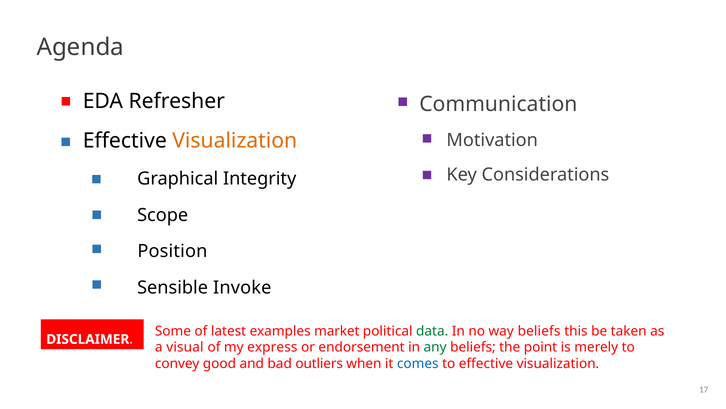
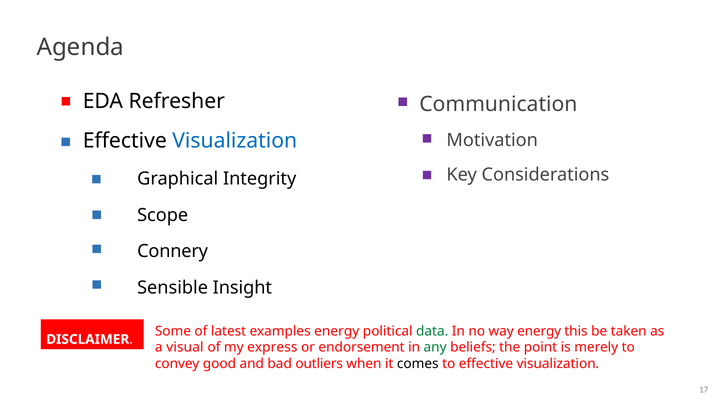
Visualization colour: orange -> blue (235, 141)
Position: Position -> Connery (173, 251)
Invoke: Invoke -> Insight (242, 287)
examples market: market -> energy (337, 331)
way beliefs: beliefs -> energy (539, 331)
comes colour: blue -> black (418, 363)
